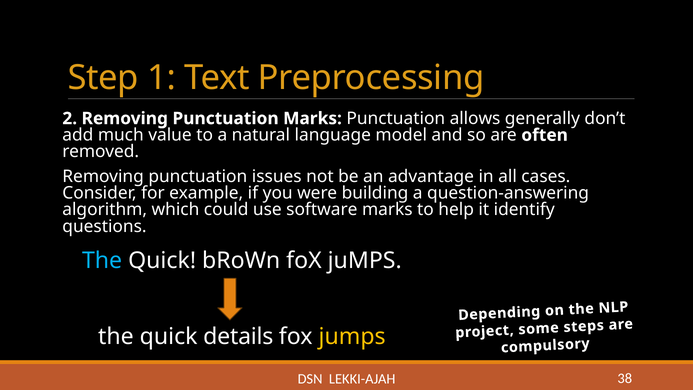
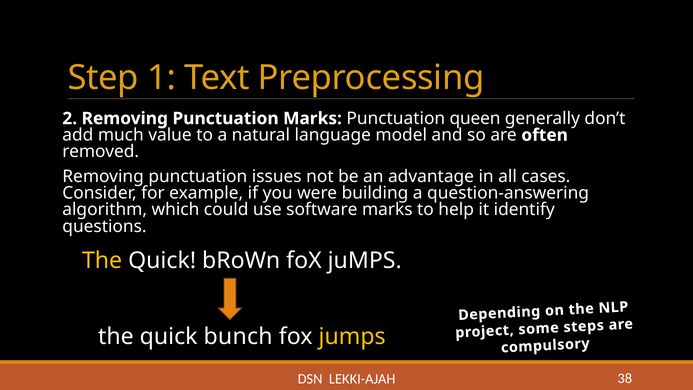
allows: allows -> queen (475, 118)
The colour: light blue -> yellow (102, 261)
details: details -> bunch (238, 336)
